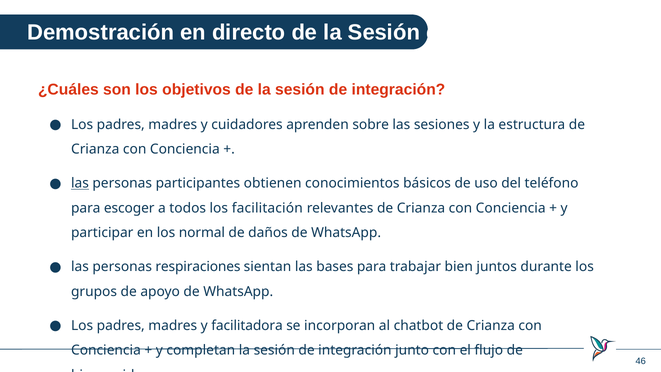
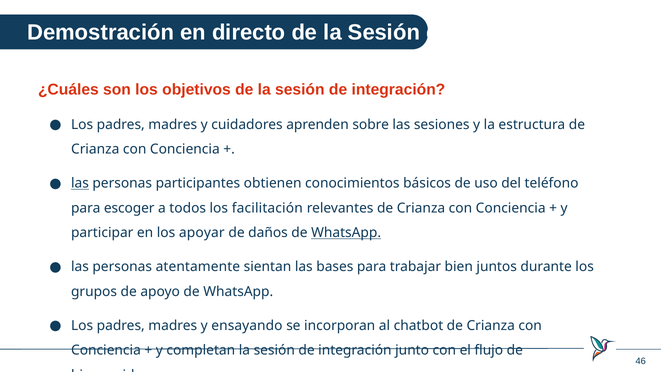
normal: normal -> apoyar (202, 233)
WhatsApp underline: none -> present (346, 233)
respiraciones: respiraciones -> atentamente (198, 267)
facilitadora: facilitadora -> ensayando (247, 325)
